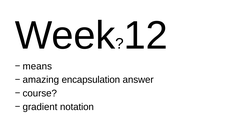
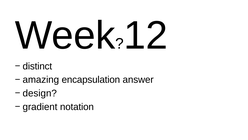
means: means -> distinct (37, 66)
course: course -> design (40, 93)
